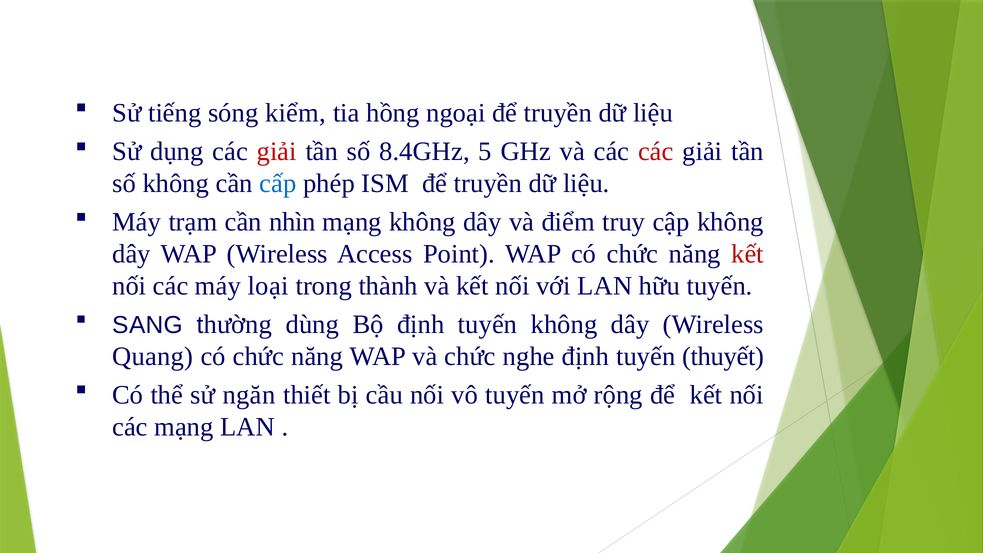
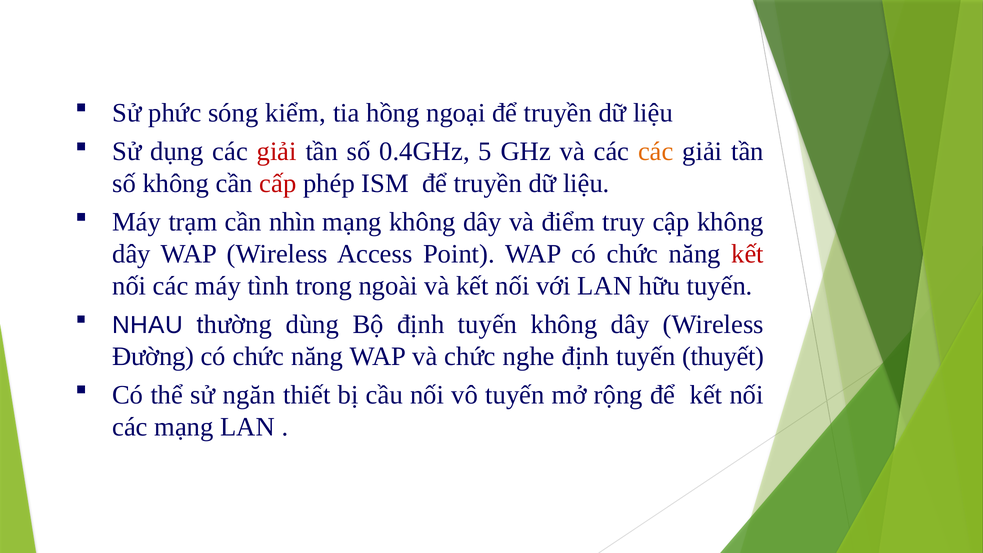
tiếng: tiếng -> phức (175, 113)
8.4GHz: 8.4GHz -> 0.4GHz (425, 152)
các colour: red -> orange (656, 152)
cấp colour: blue -> red (278, 183)
loại: loại -> tình (268, 286)
thành: thành -> ngoài (388, 286)
SANG: SANG -> NHAU (148, 325)
Quang: Quang -> Đường (153, 356)
